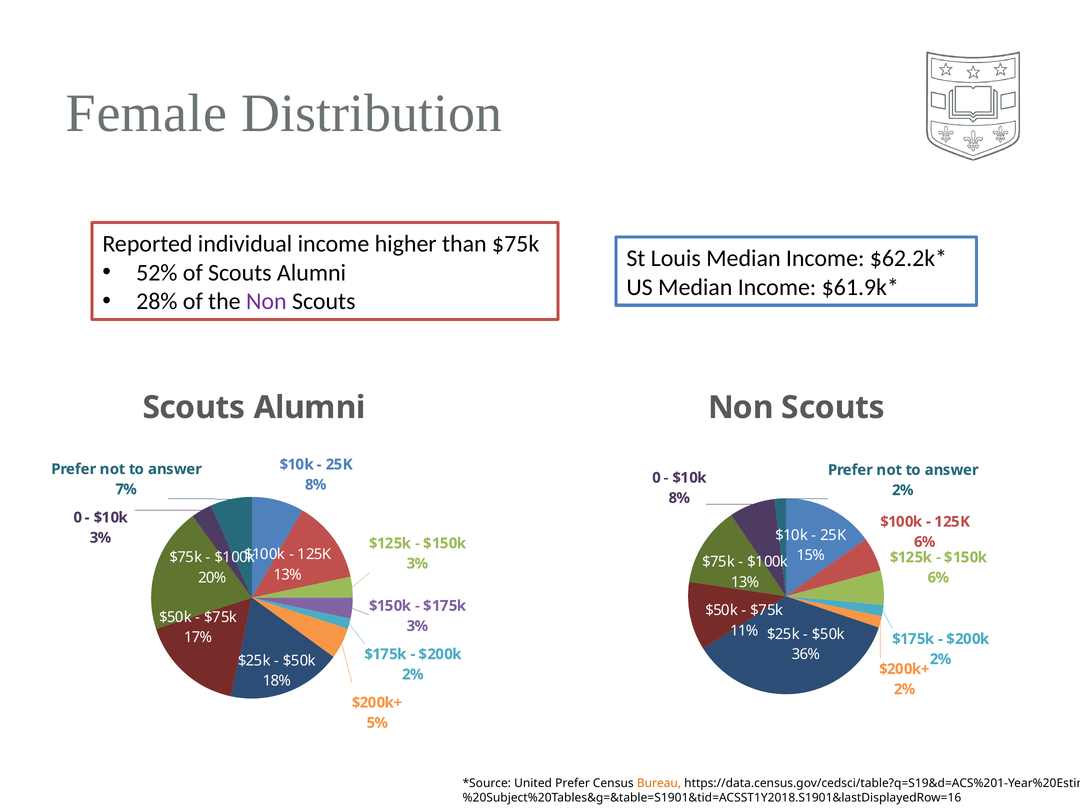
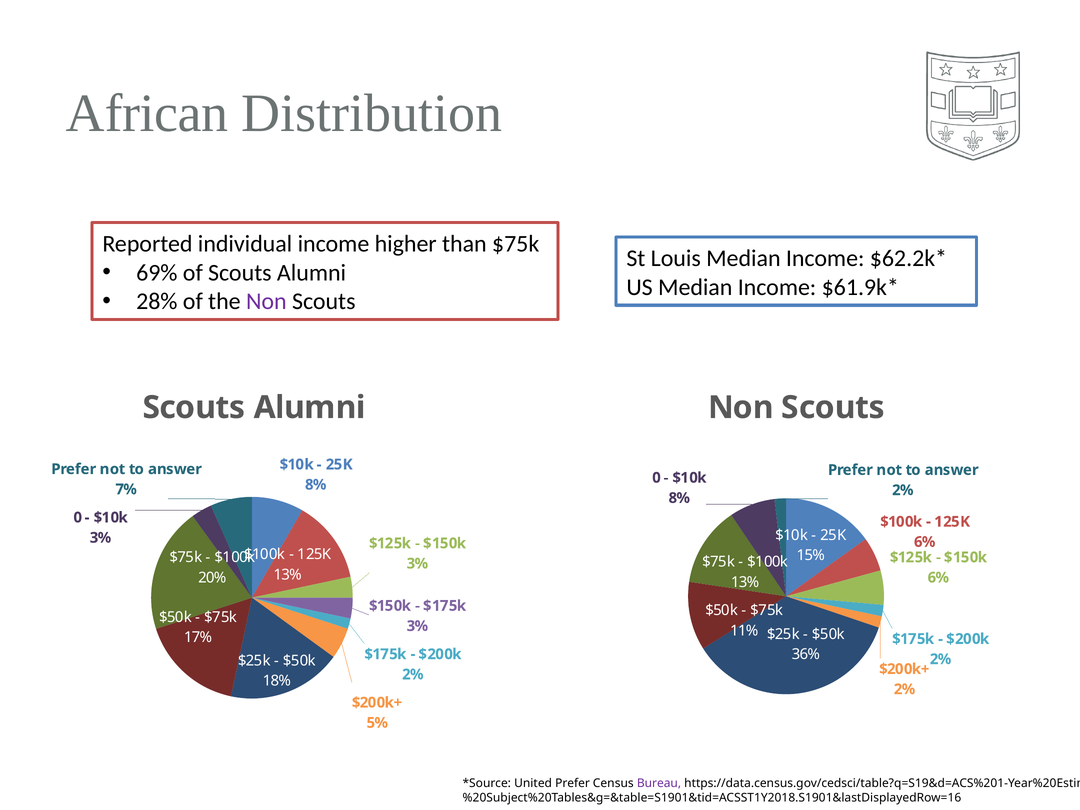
Female: Female -> African (147, 113)
52%: 52% -> 69% (157, 273)
Bureau colour: orange -> purple (659, 783)
